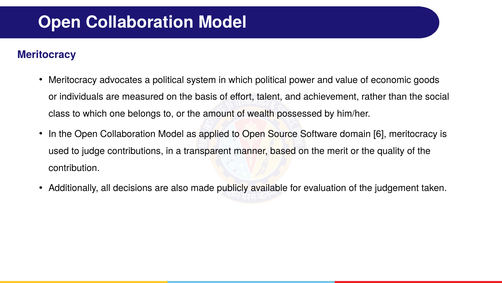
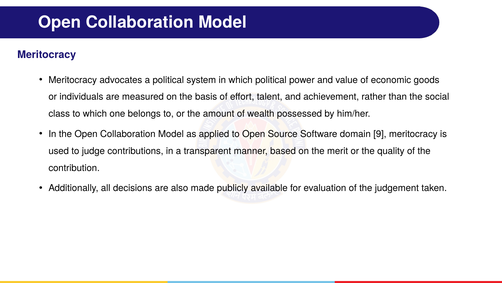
6: 6 -> 9 (380, 134)
